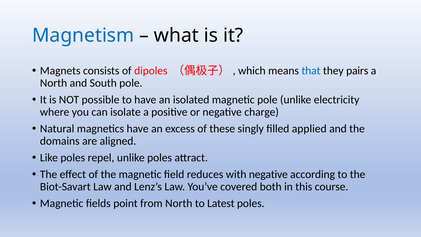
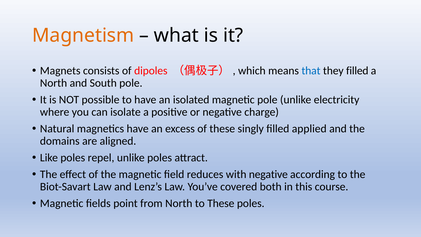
Magnetism colour: blue -> orange (83, 35)
they pairs: pairs -> filled (357, 71)
to Latest: Latest -> These (221, 203)
